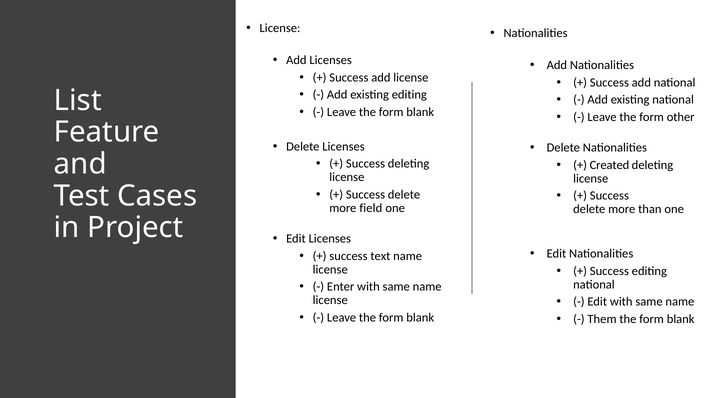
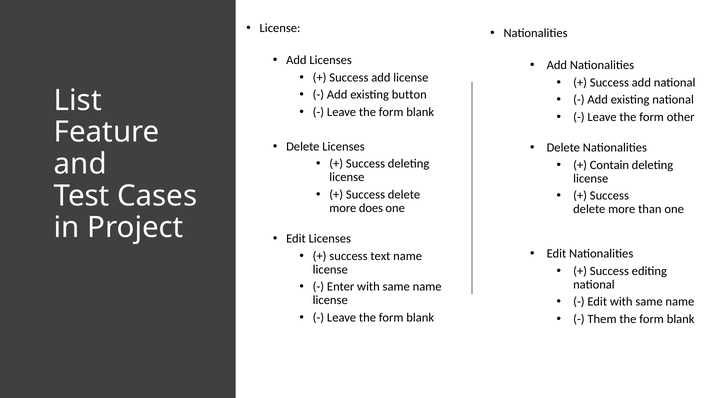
existing editing: editing -> button (409, 95)
Created: Created -> Contain (609, 165)
field: field -> does (371, 208)
